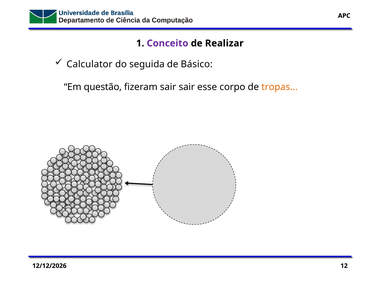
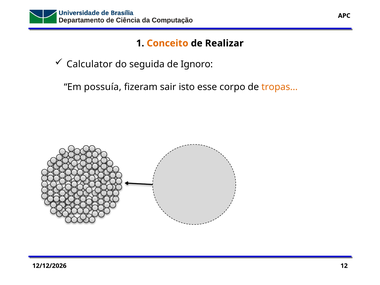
Conceito colour: purple -> orange (168, 43)
Básico: Básico -> Ignoro (197, 64)
questão: questão -> possuía (103, 87)
sair sair: sair -> isto (187, 87)
